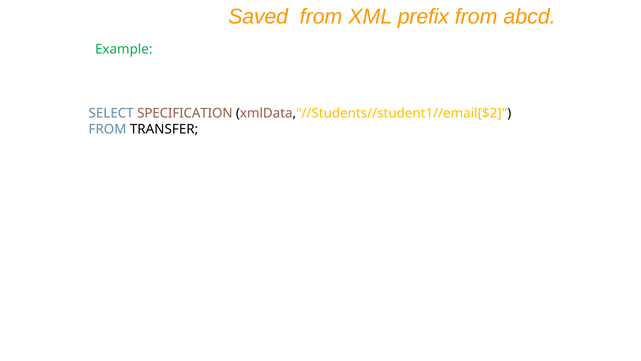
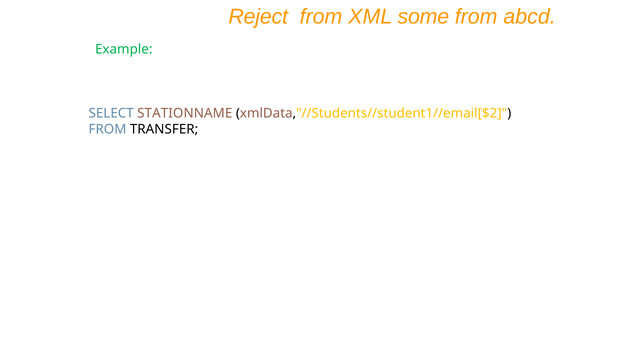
Saved: Saved -> Reject (258, 17)
prefix: prefix -> some (423, 17)
SPECIFICATION: SPECIFICATION -> STATIONNAME (185, 113)
